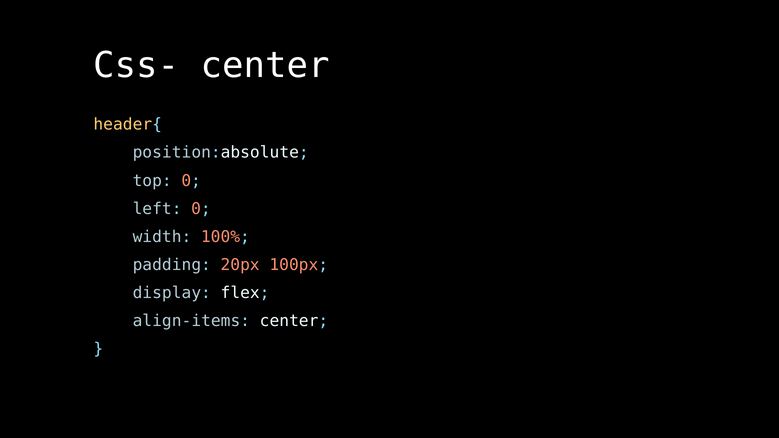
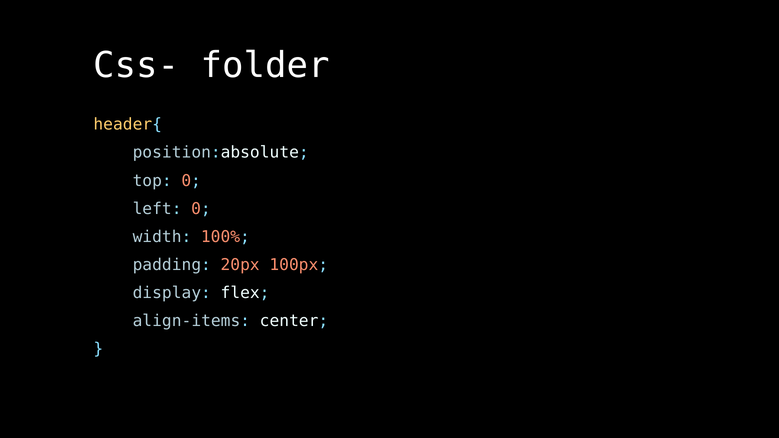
Css- center: center -> folder (265, 65)
